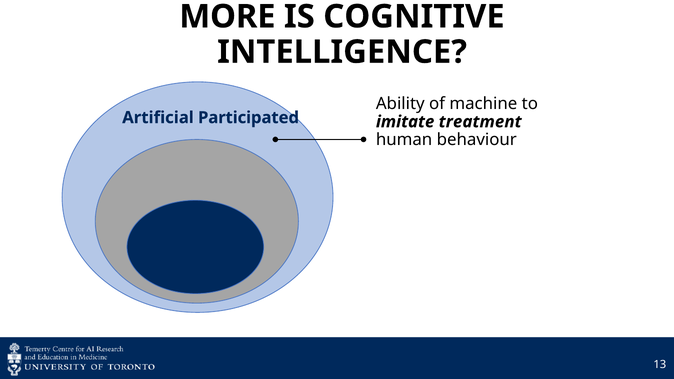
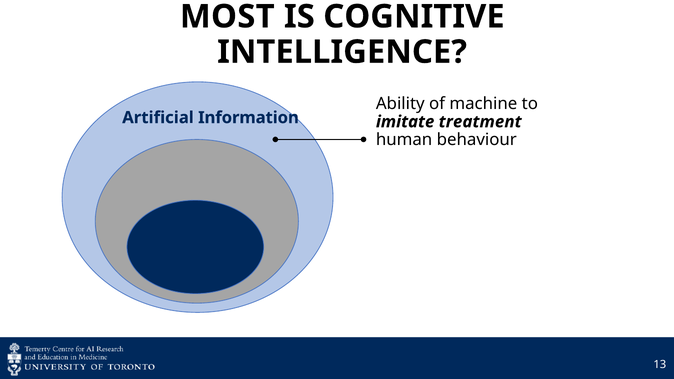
MORE: MORE -> MOST (227, 17)
Participated: Participated -> Information (248, 118)
